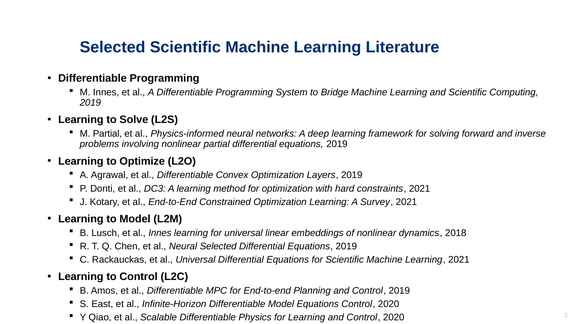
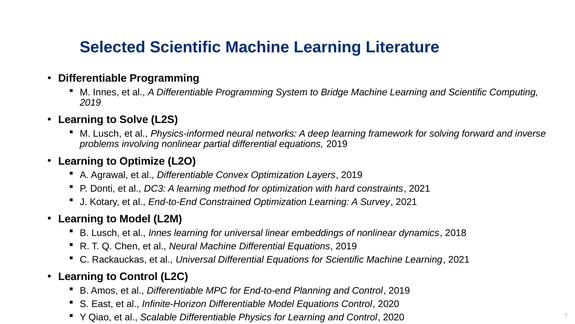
M Partial: Partial -> Lusch (107, 134)
Neural Selected: Selected -> Machine (218, 246)
